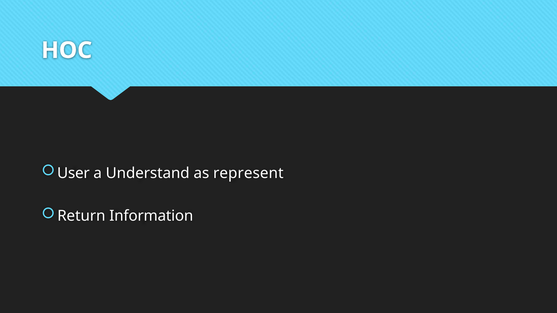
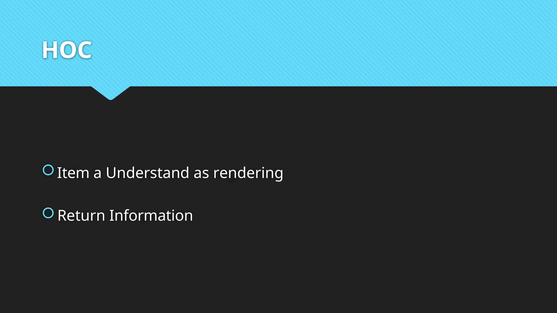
User: User -> Item (73, 173)
represent: represent -> rendering (248, 173)
